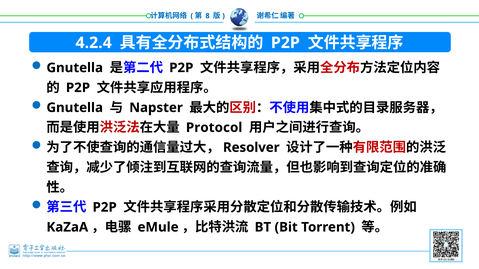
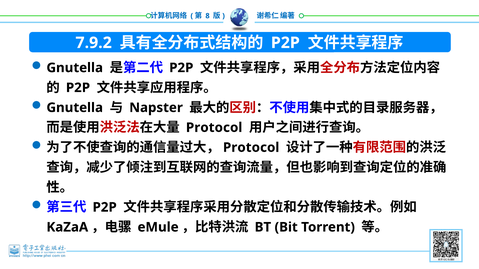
4.2.4: 4.2.4 -> 7.9.2 (94, 43)
Resolver: Resolver -> Protocol (251, 148)
